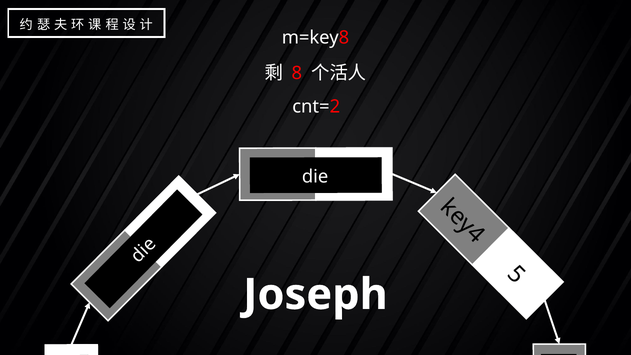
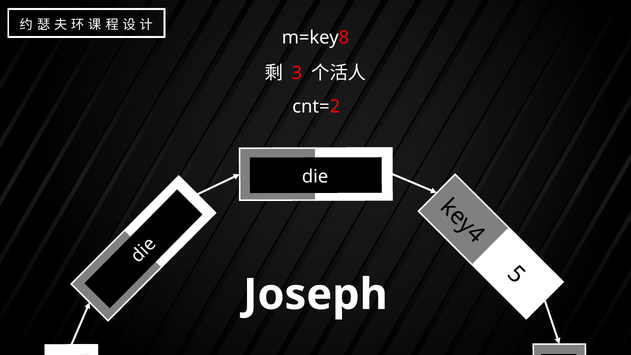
8: 8 -> 3 (297, 73)
